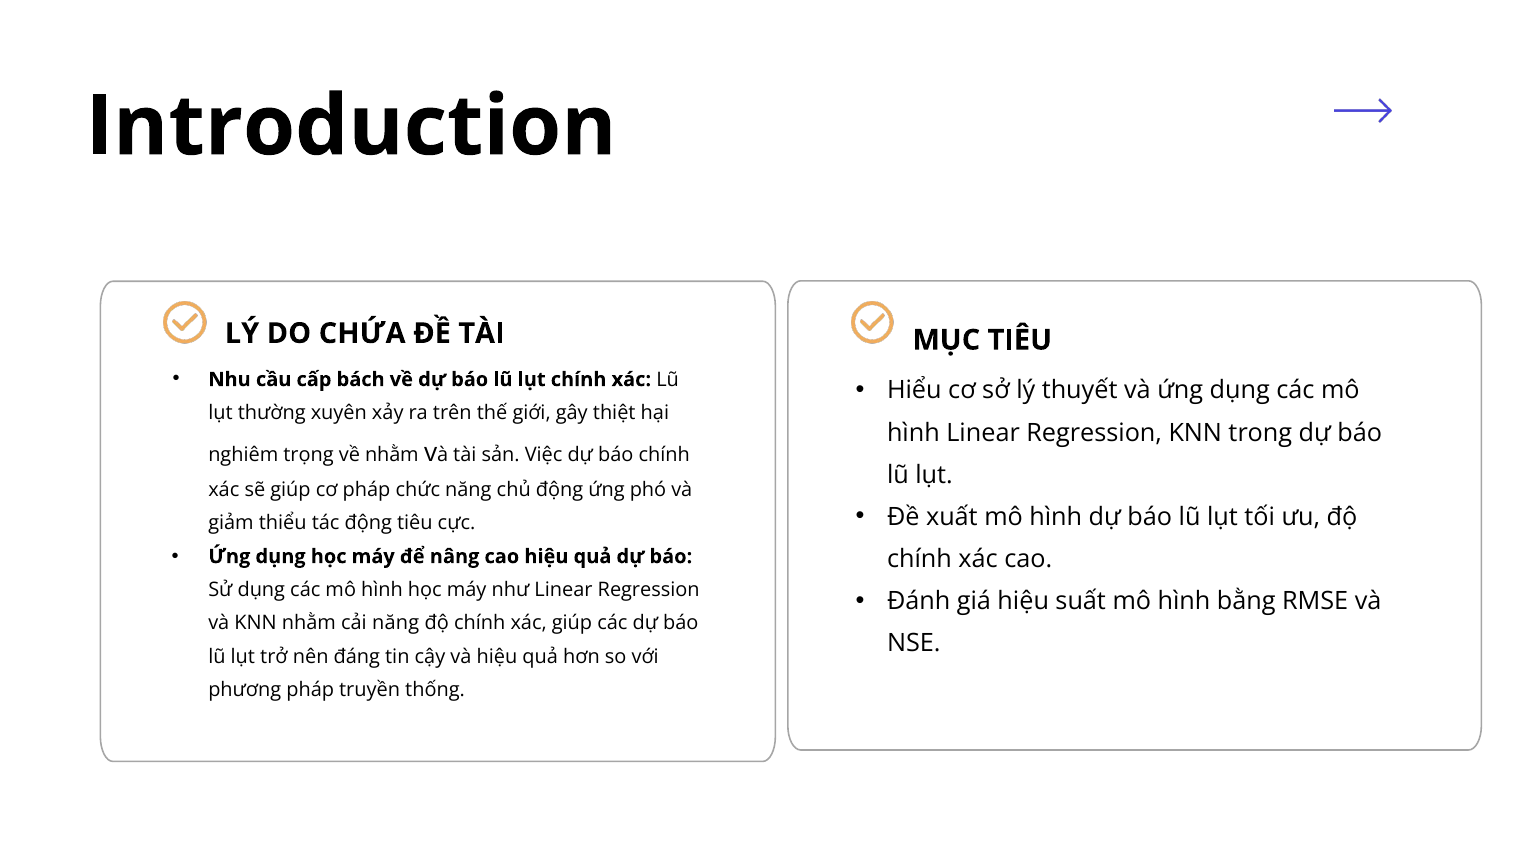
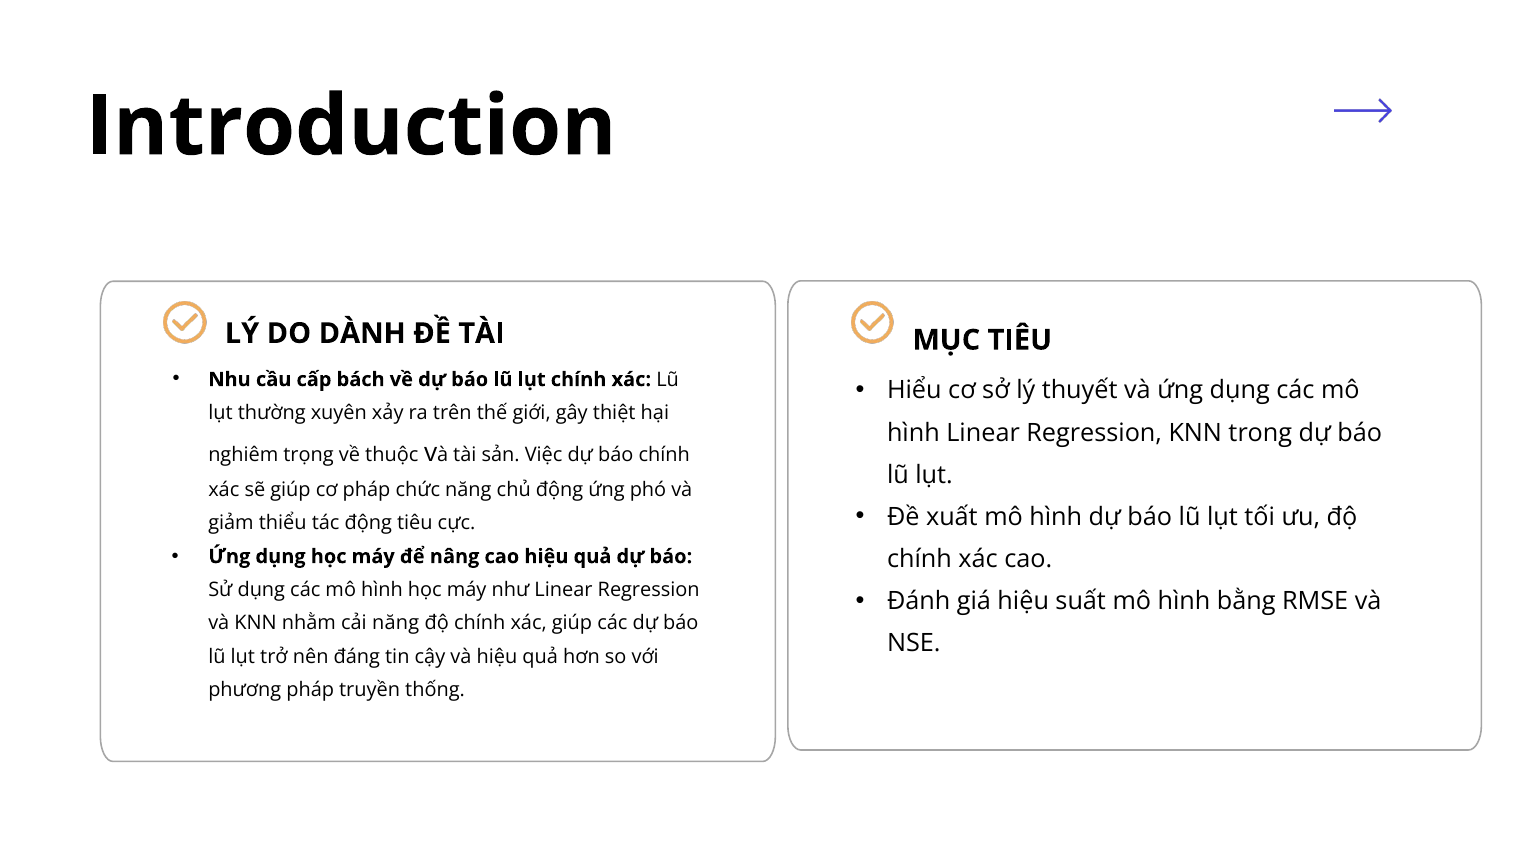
CHỨA: CHỨA -> DÀNH (362, 334)
về nhằm: nhằm -> thuộc (392, 455)
